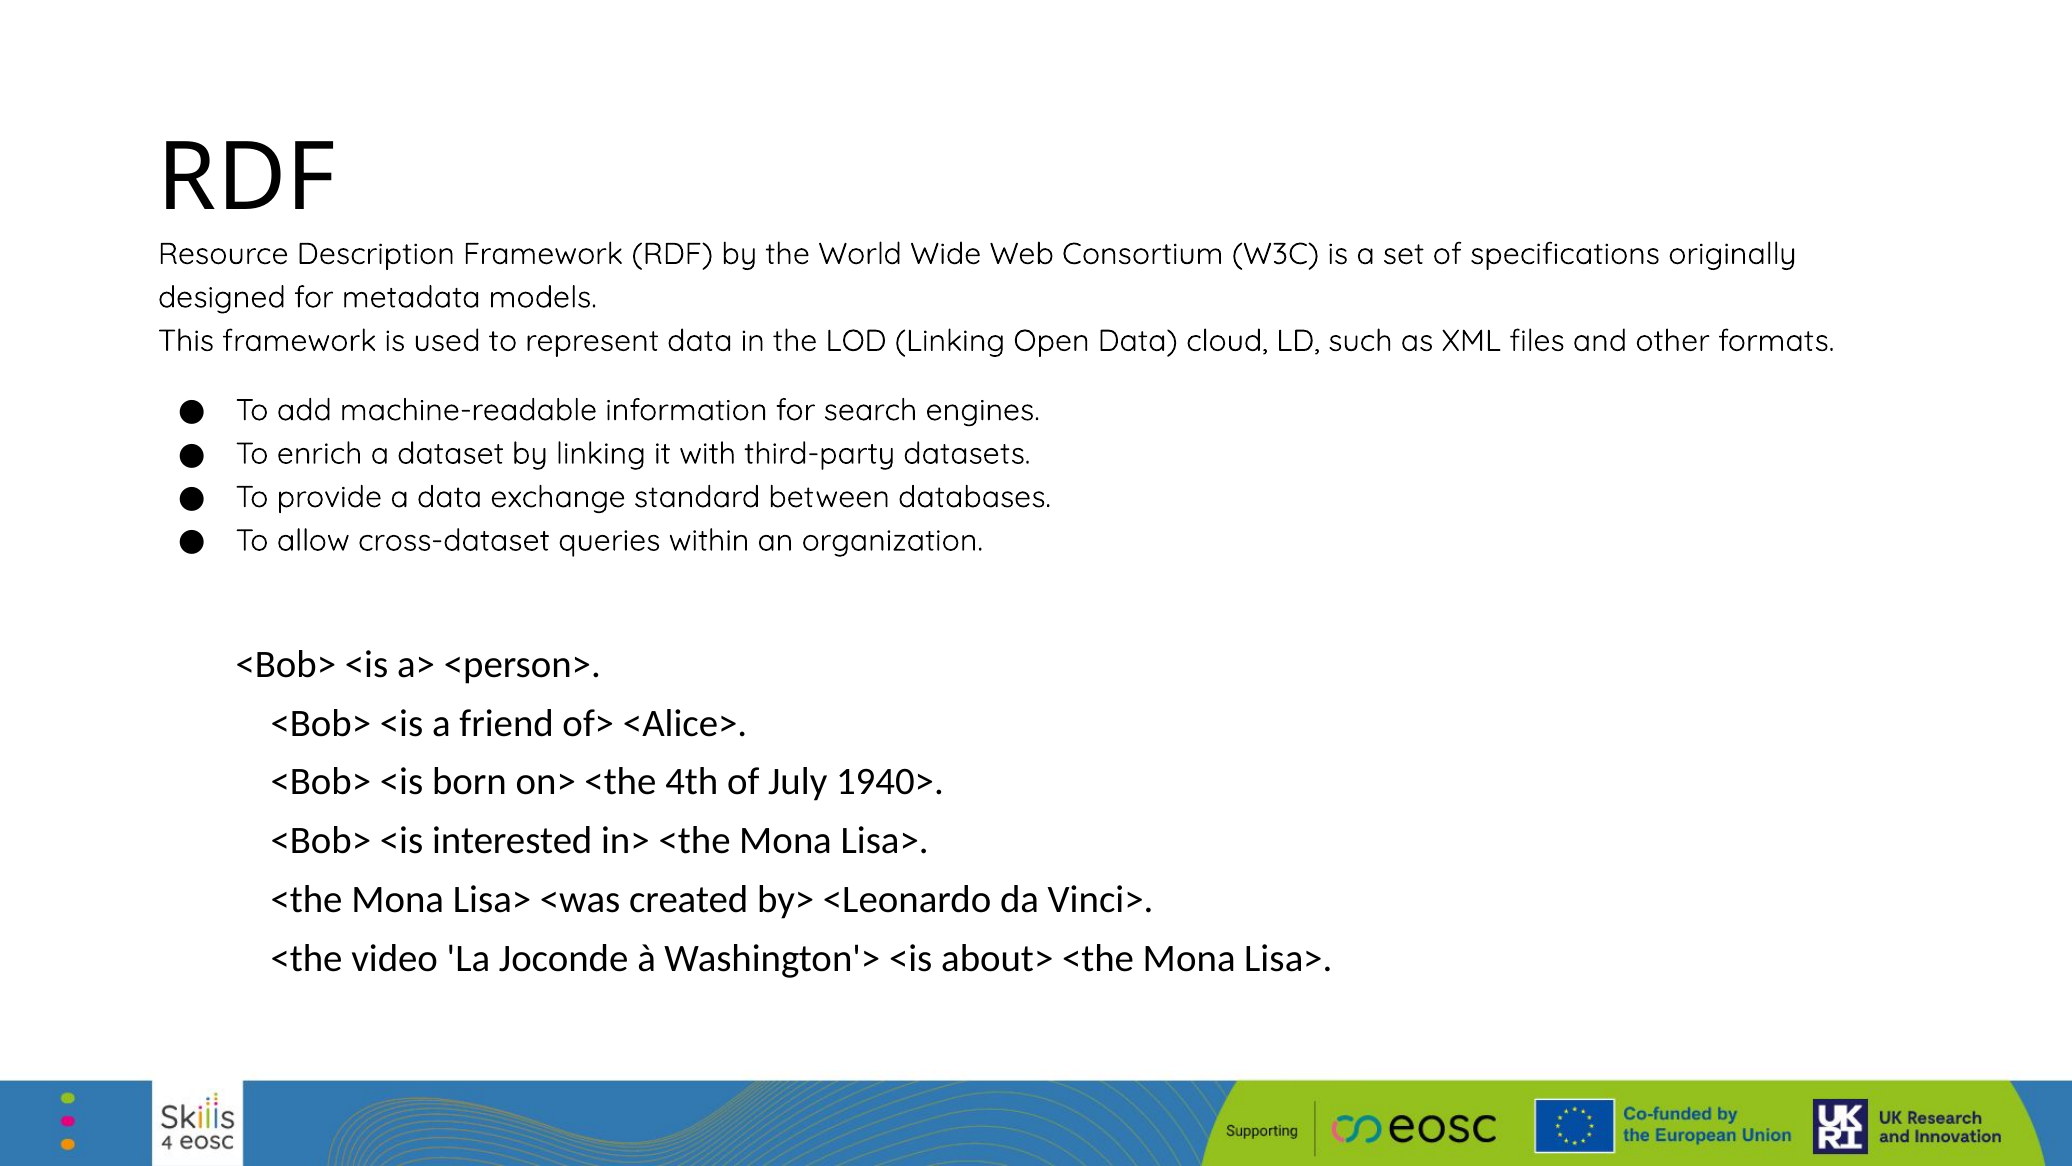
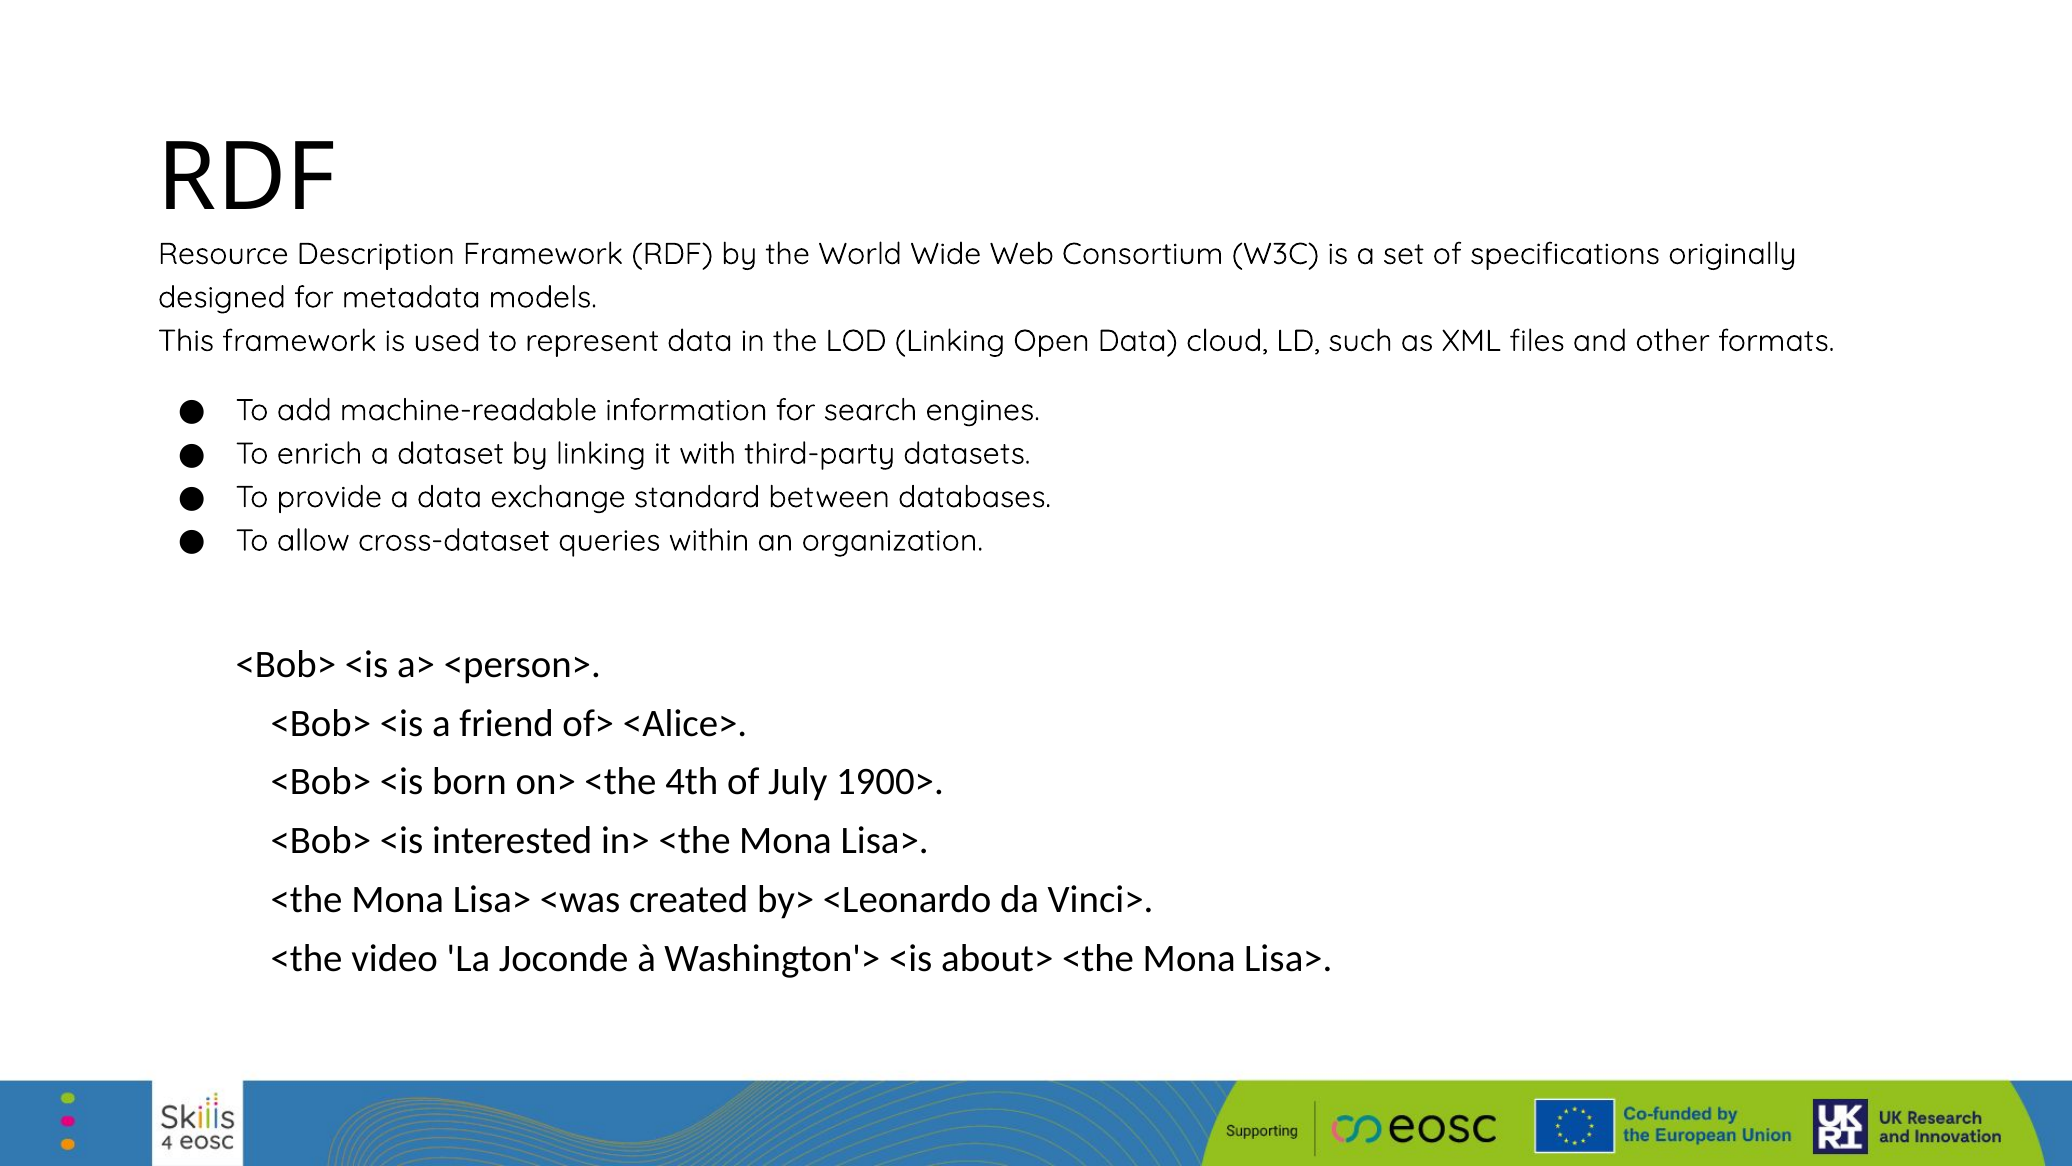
1940>: 1940> -> 1900> (890, 782)
